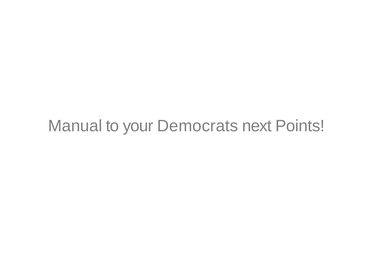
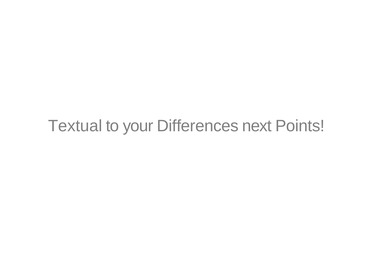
Manual: Manual -> Textual (75, 126)
Democrats: Democrats -> Differences (198, 126)
